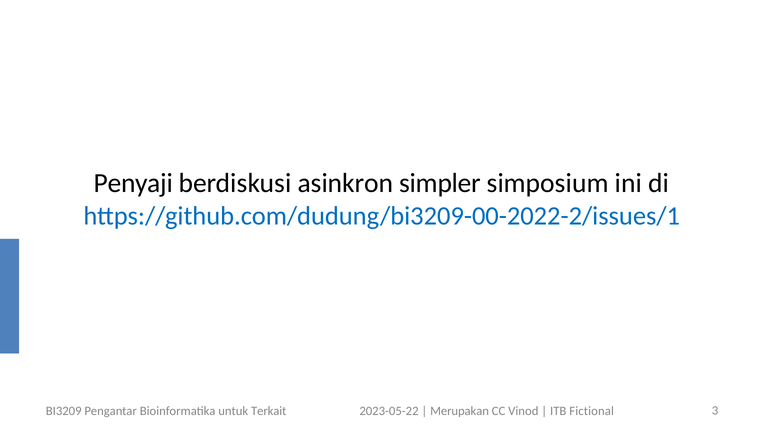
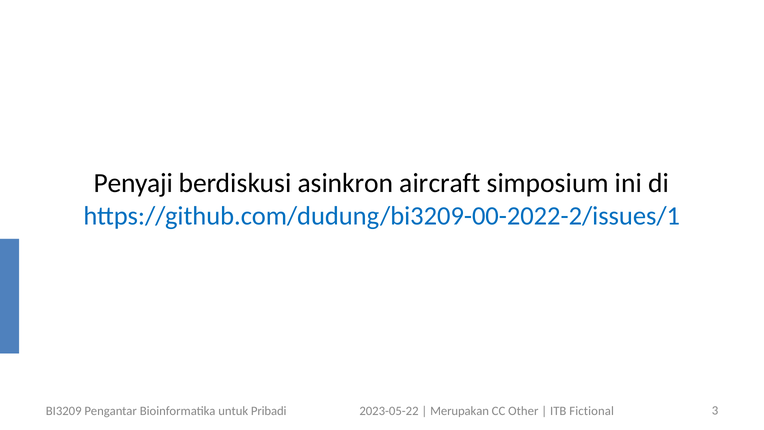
simpler: simpler -> aircraft (440, 183)
Terkait: Terkait -> Pribadi (269, 411)
Vinod: Vinod -> Other (523, 411)
